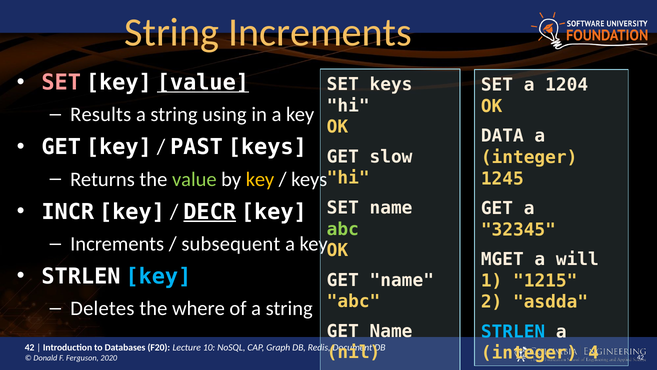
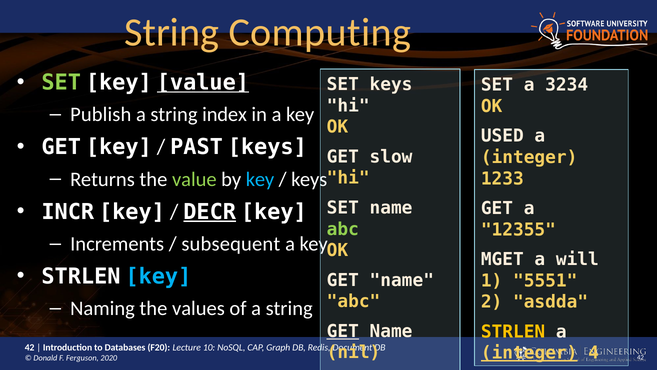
String Increments: Increments -> Computing (320, 32)
SET colour: pink -> light green (61, 83)
1204: 1204 -> 3234 (567, 85)
Results: Results -> Publish (101, 115)
using: using -> index (225, 115)
DATA: DATA -> USED (502, 136)
key colour: yellow -> light blue (260, 179)
1245: 1245 -> 1233 (502, 178)
32345: 32345 -> 12355 (518, 229)
1215: 1215 -> 5551 (545, 280)
Deletes: Deletes -> Naming (103, 308)
where: where -> values (198, 308)
GET underline: none -> present (343, 331)
STRLEN colour: light blue -> yellow (513, 331)
integer underline: none -> present (529, 353)
